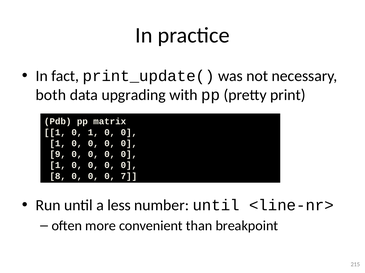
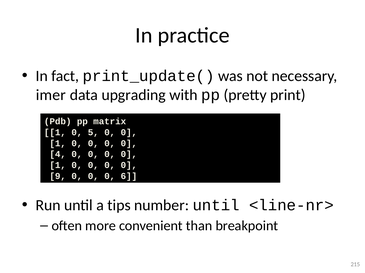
both: both -> imer (51, 95)
1 0 1: 1 -> 5 (93, 133)
9: 9 -> 4 (58, 155)
8: 8 -> 9 (58, 177)
7: 7 -> 6 (129, 177)
less: less -> tips (119, 206)
